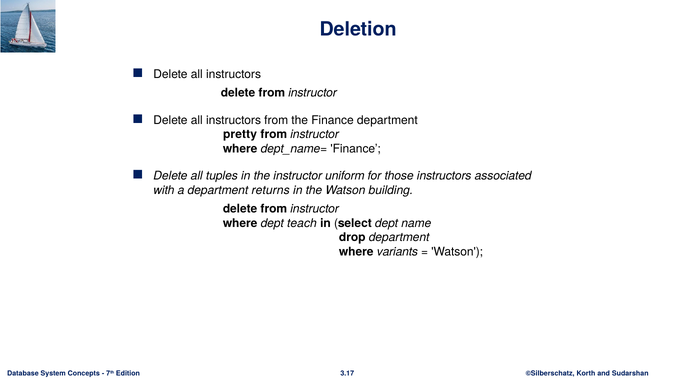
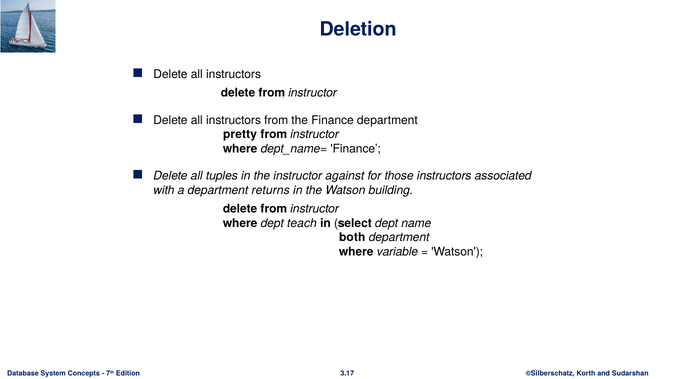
uniform: uniform -> against (345, 176)
drop: drop -> both (352, 238)
variants: variants -> variable (397, 252)
